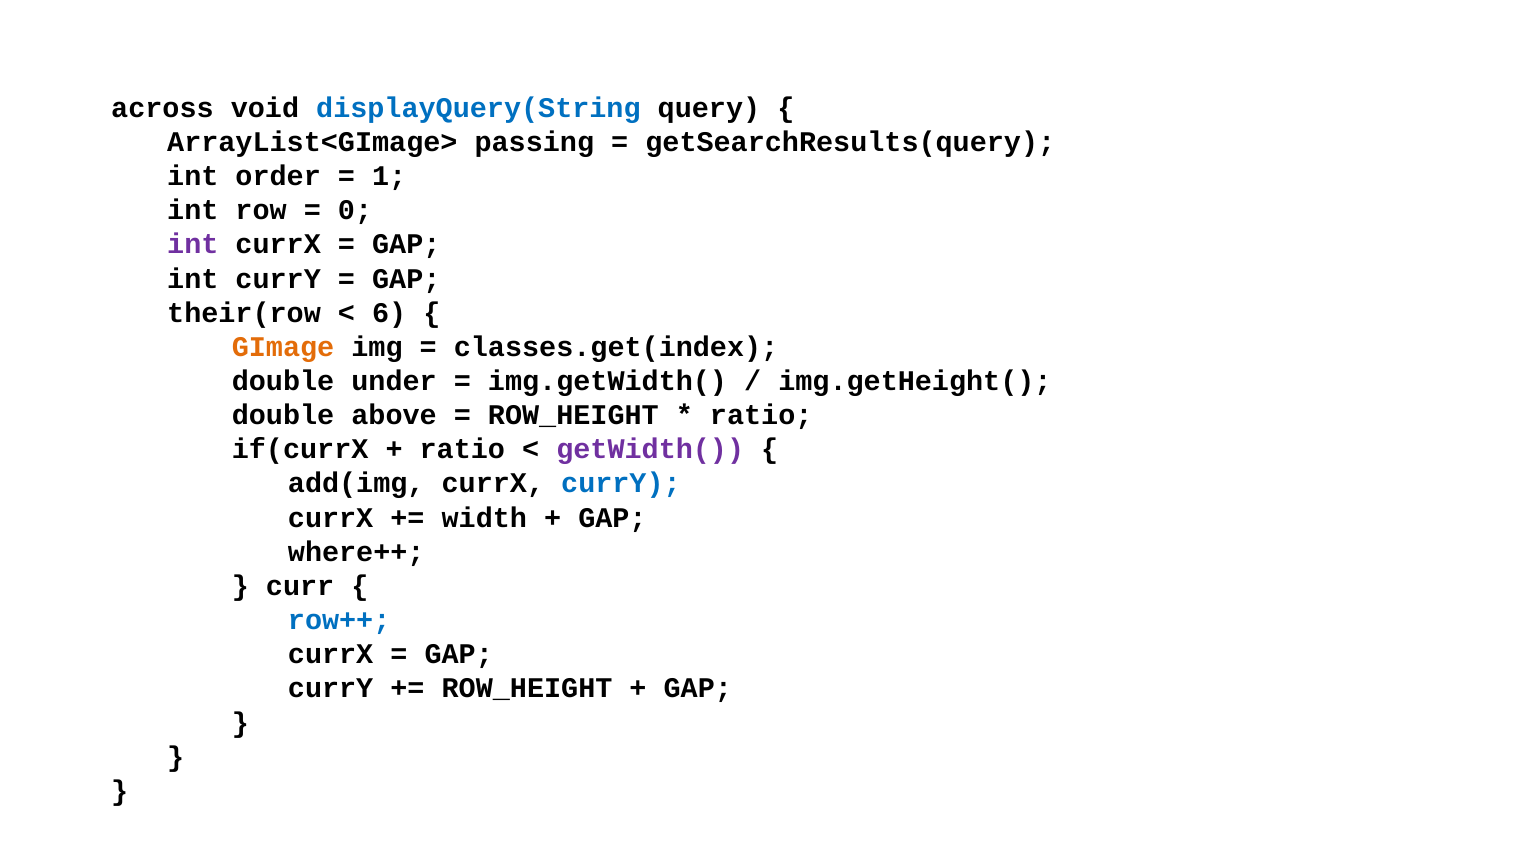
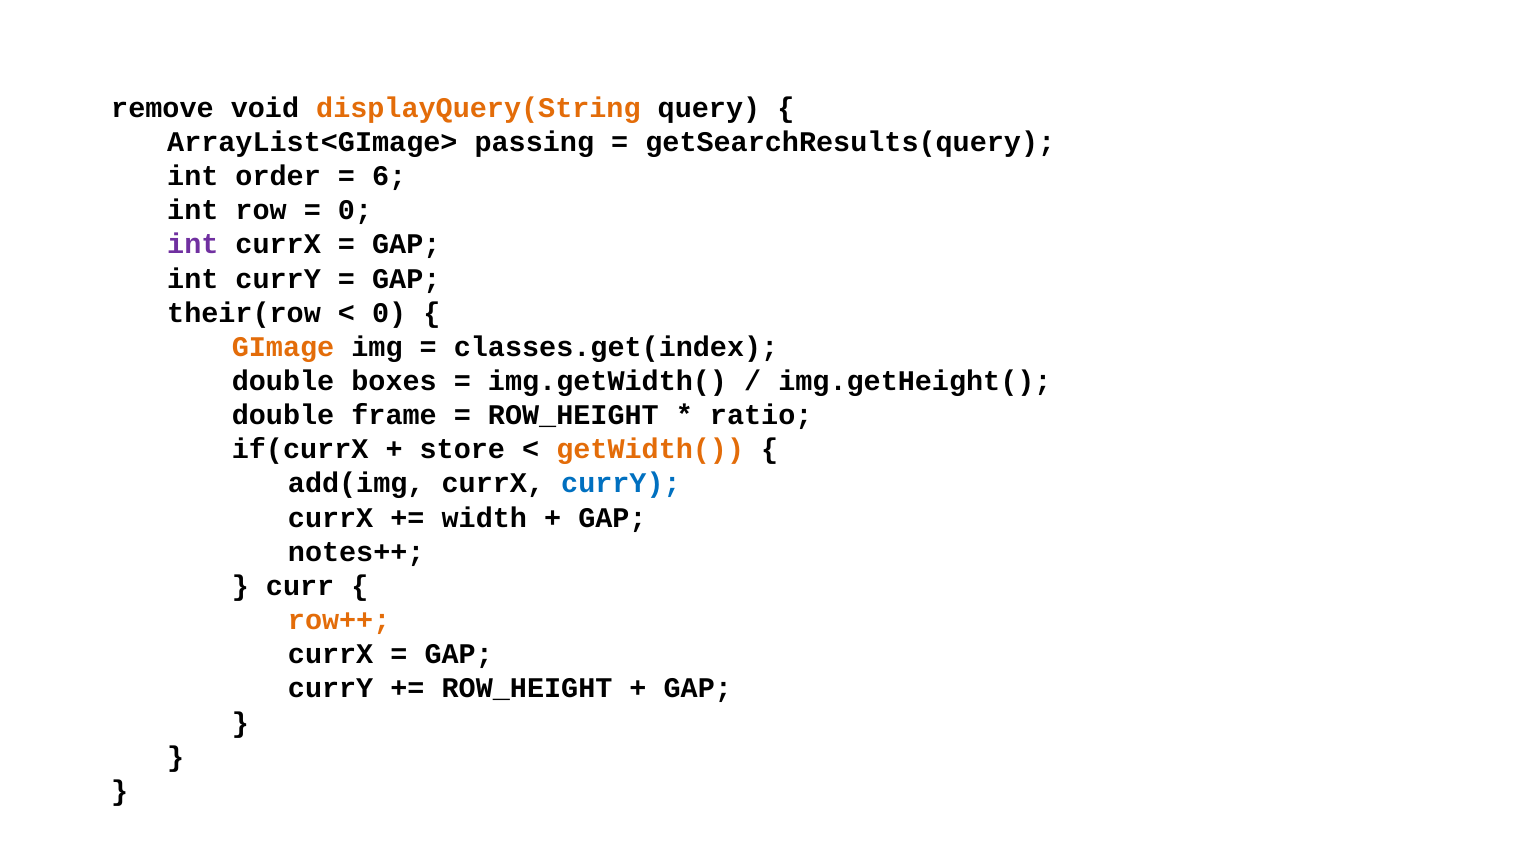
across: across -> remove (162, 108)
displayQuery(String colour: blue -> orange (478, 108)
1: 1 -> 6 (389, 176)
6: 6 -> 0 (389, 313)
under: under -> boxes (394, 381)
above: above -> frame (394, 415)
ratio: ratio -> store (462, 449)
getWidth( colour: purple -> orange (650, 449)
where++: where++ -> notes++ (356, 552)
row++ colour: blue -> orange (339, 620)
